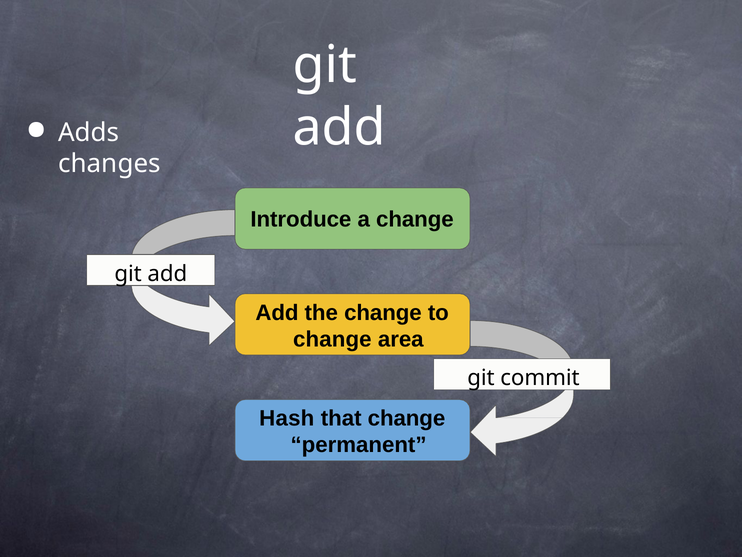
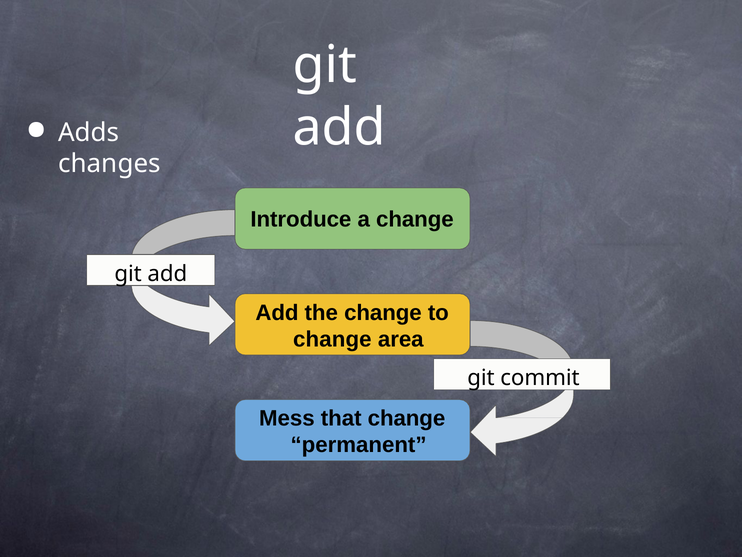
Hash: Hash -> Mess (287, 418)
